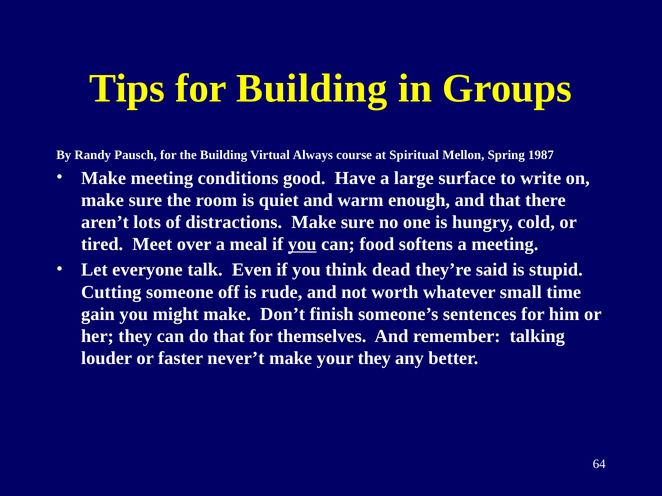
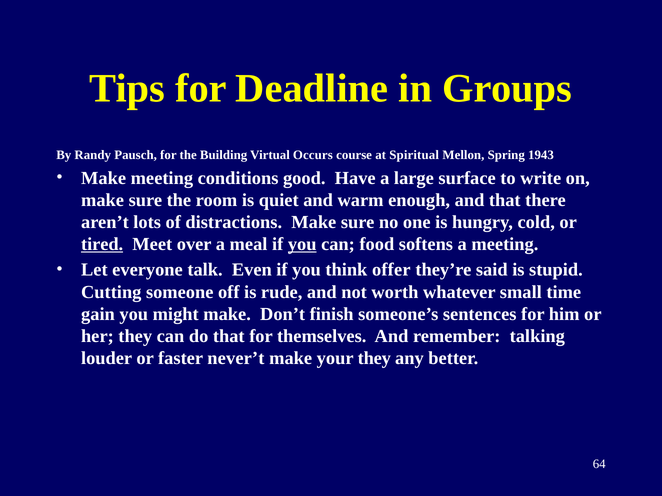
for Building: Building -> Deadline (312, 88)
Always: Always -> Occurs (313, 155)
1987: 1987 -> 1943 (541, 155)
tired underline: none -> present (102, 244)
dead: dead -> offer (391, 270)
